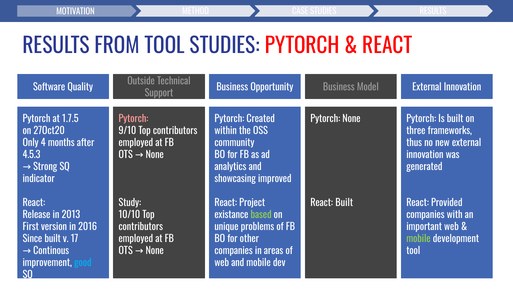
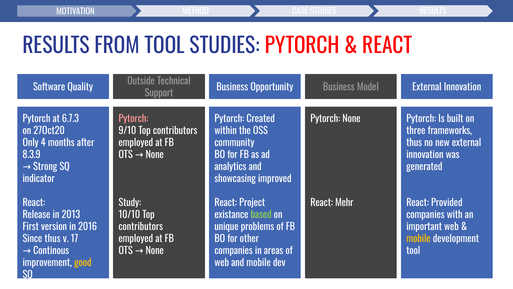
1.7.5: 1.7.5 -> 6.7.3 (70, 119)
4.5.3: 4.5.3 -> 8.3.9 (32, 155)
React Built: Built -> Mehr (344, 203)
Since built: built -> thus (53, 238)
mobile colour: light green -> yellow (418, 238)
good colour: light blue -> yellow (83, 262)
